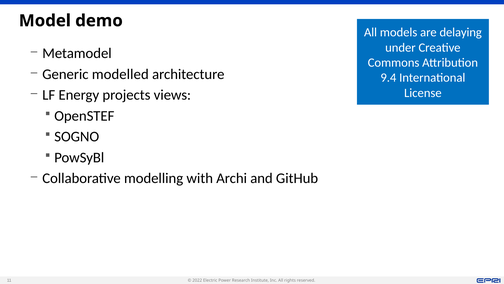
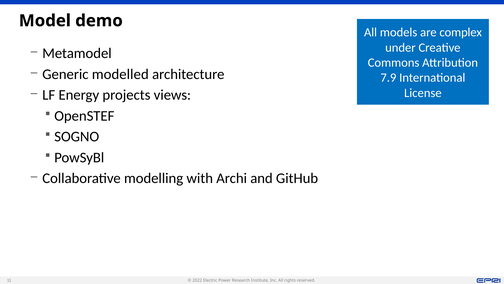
delaying: delaying -> complex (461, 32)
9.4: 9.4 -> 7.9 (388, 78)
